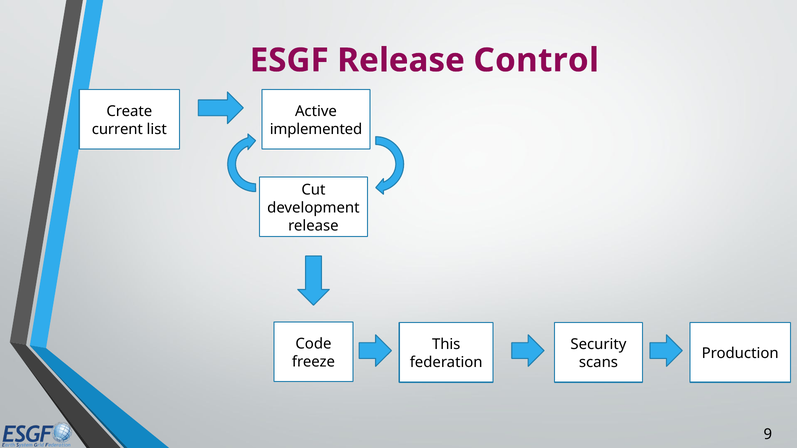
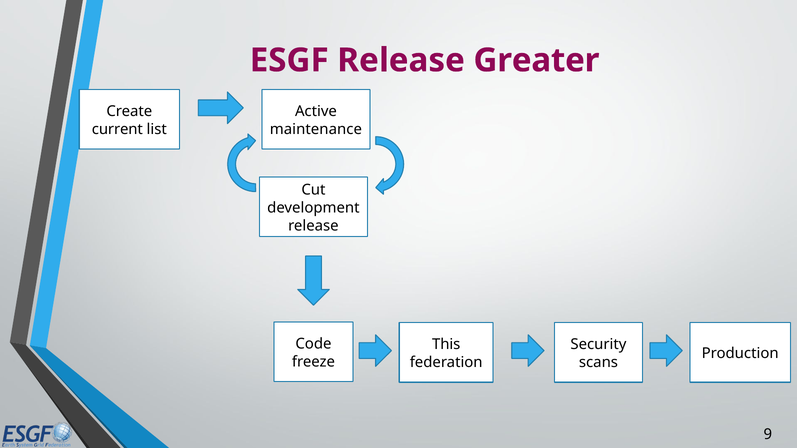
Control: Control -> Greater (536, 60)
implemented: implemented -> maintenance (316, 129)
